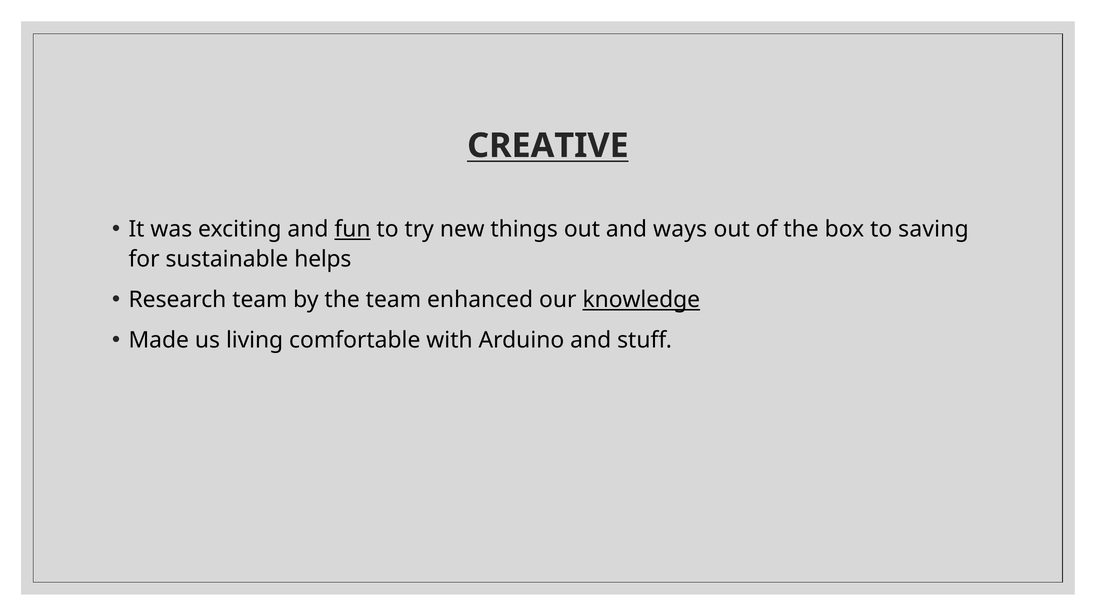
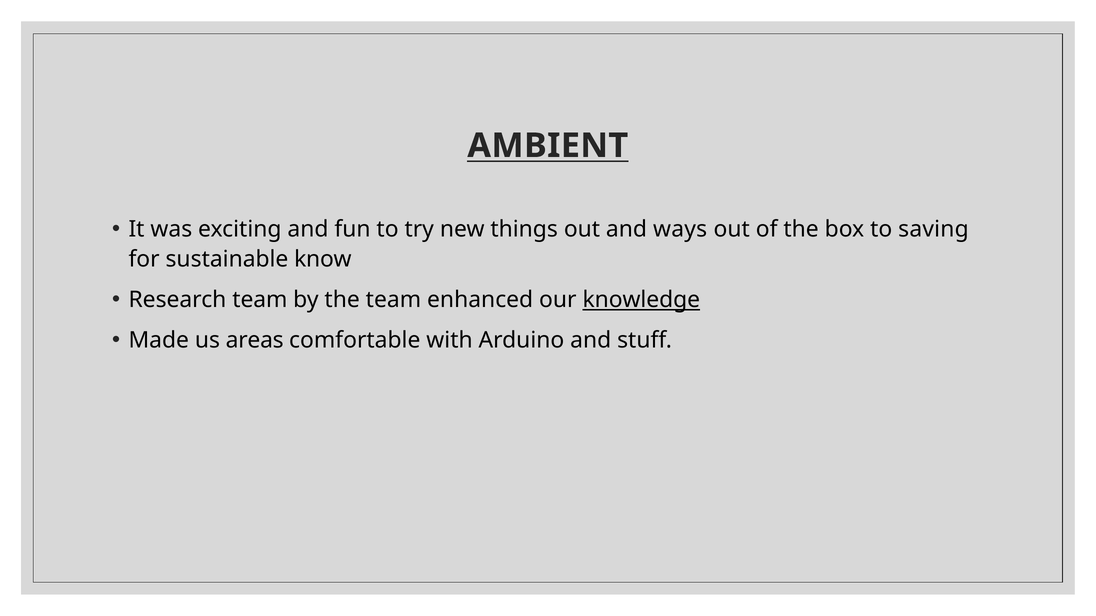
CREATIVE: CREATIVE -> AMBIENT (548, 146)
fun underline: present -> none (352, 230)
helps: helps -> know (323, 260)
living: living -> areas (255, 341)
